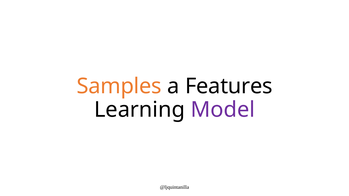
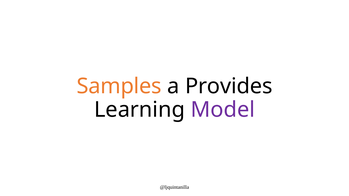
Features: Features -> Provides (229, 86)
